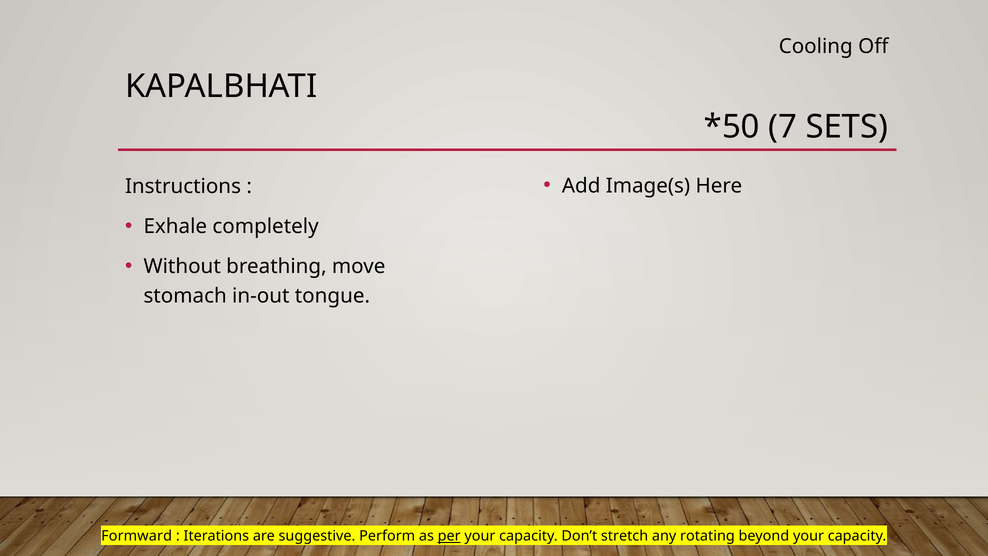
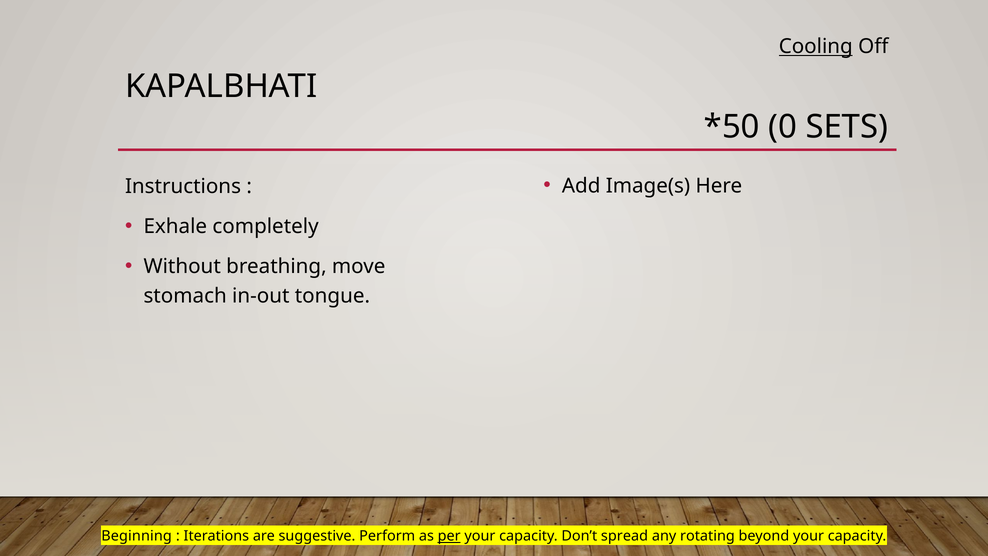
Cooling underline: none -> present (816, 47)
7: 7 -> 0 (783, 127)
Formward: Formward -> Beginning (137, 536)
stretch: stretch -> spread (625, 536)
